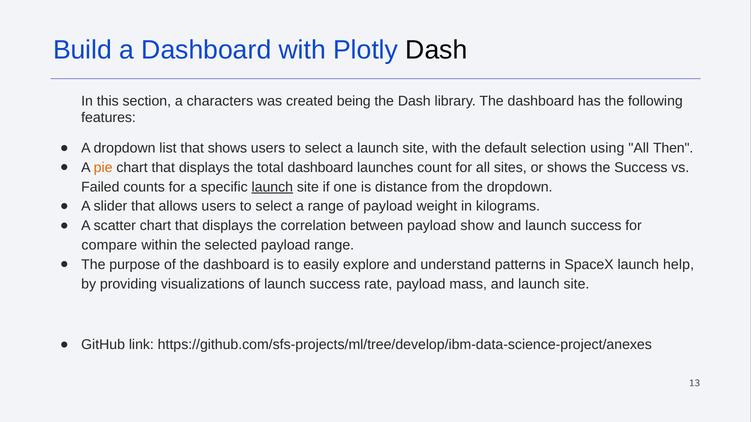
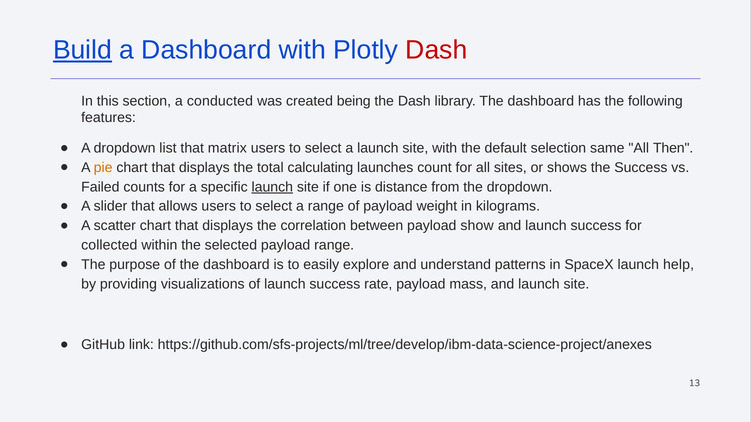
Build underline: none -> present (83, 50)
Dash colour: black -> red (436, 50)
characters: characters -> conducted (220, 101)
that shows: shows -> matrix (227, 148)
using: using -> same (607, 148)
total dashboard: dashboard -> calculating (320, 168)
compare: compare -> collected (109, 245)
